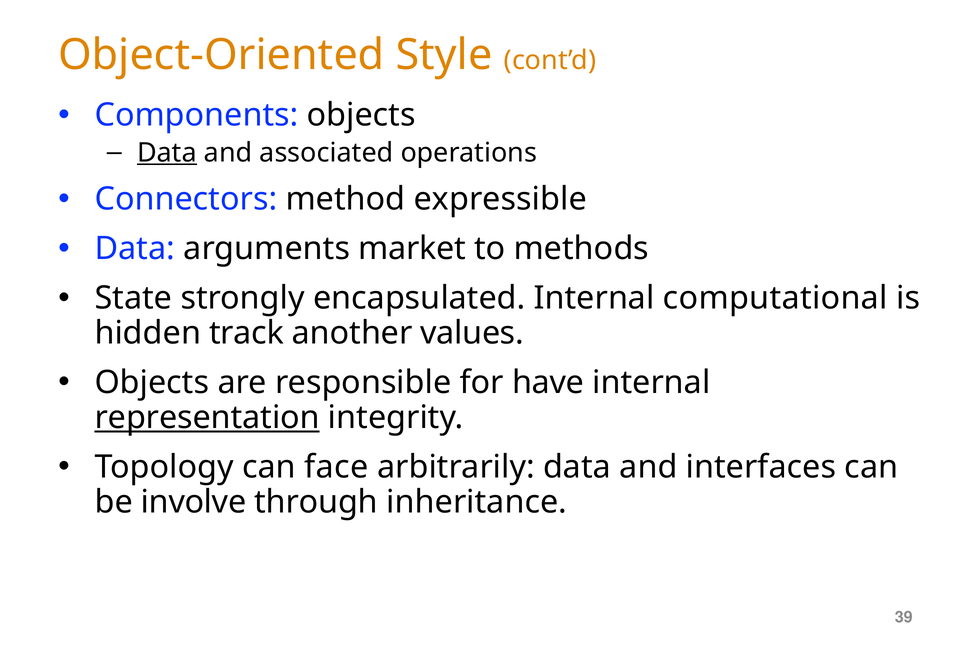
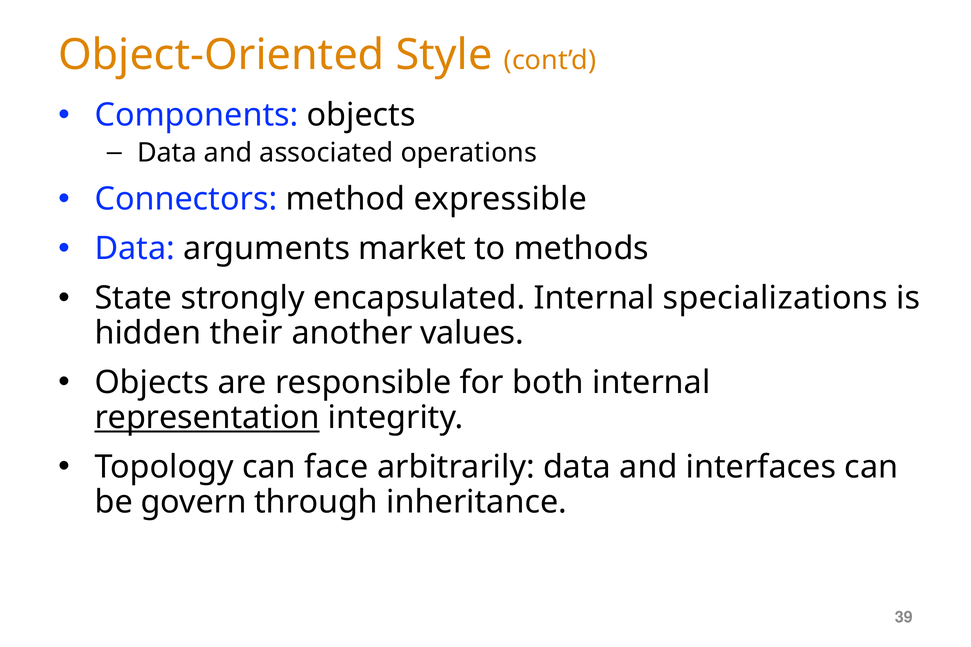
Data underline: present -> none (167, 153)
computational: computational -> specializations (775, 298)
track: track -> their (246, 333)
have: have -> both (548, 383)
involve: involve -> govern (194, 502)
